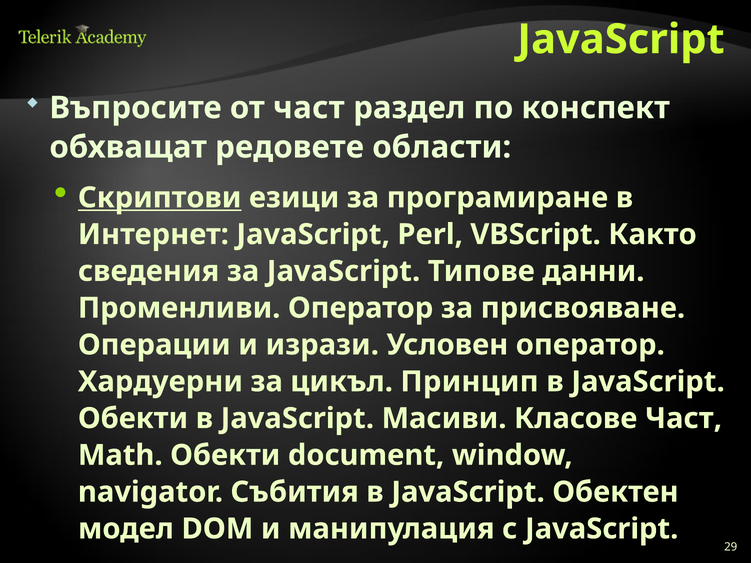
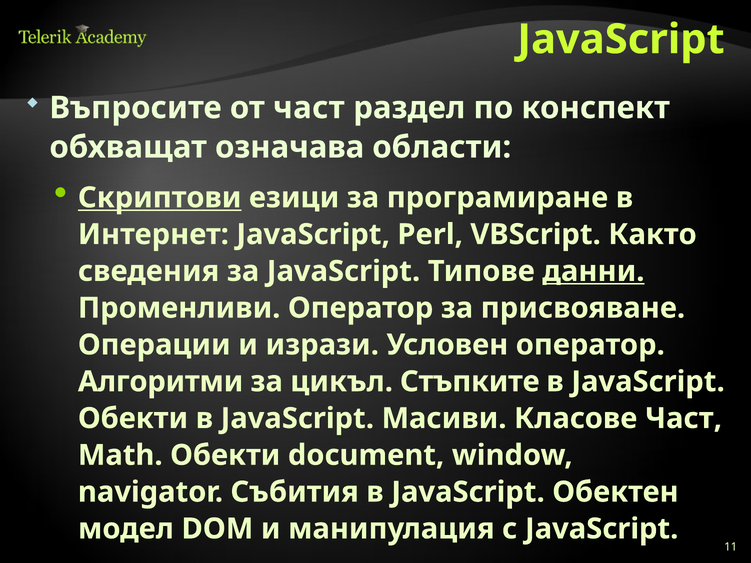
редовете: редовете -> означава (290, 147)
данни underline: none -> present (593, 271)
Хардуерни: Хардуерни -> Алгоритми (161, 382)
Принцип: Принцип -> Стъпките (470, 382)
29: 29 -> 11 (731, 547)
